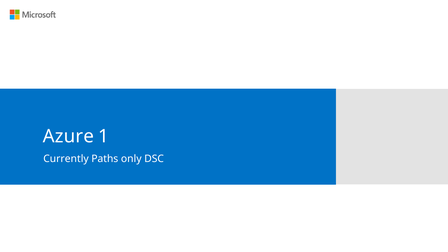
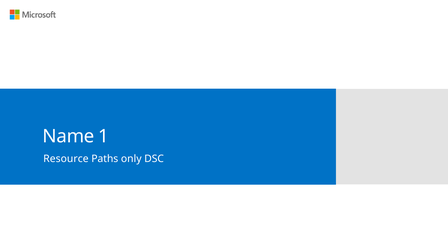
Azure: Azure -> Name (68, 136)
Currently: Currently -> Resource (66, 159)
